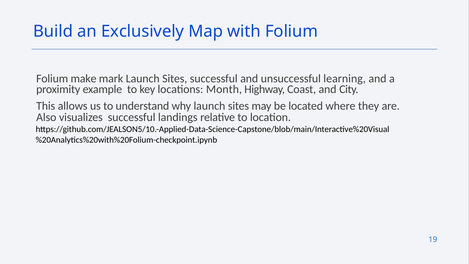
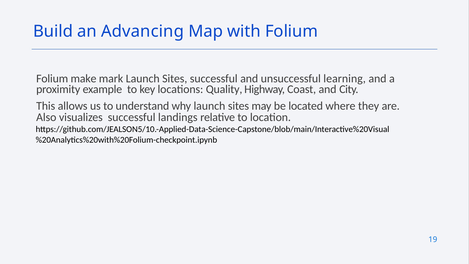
Exclusively: Exclusively -> Advancing (142, 31)
Month: Month -> Quality (224, 89)
